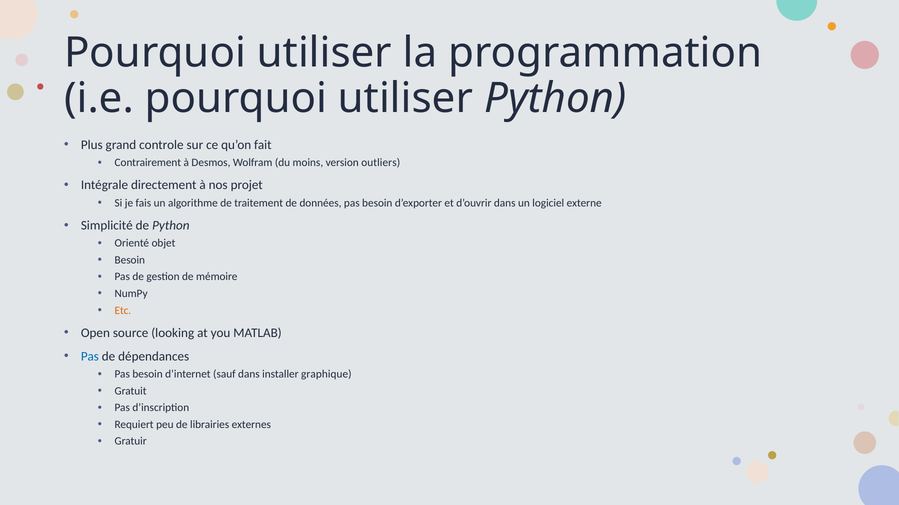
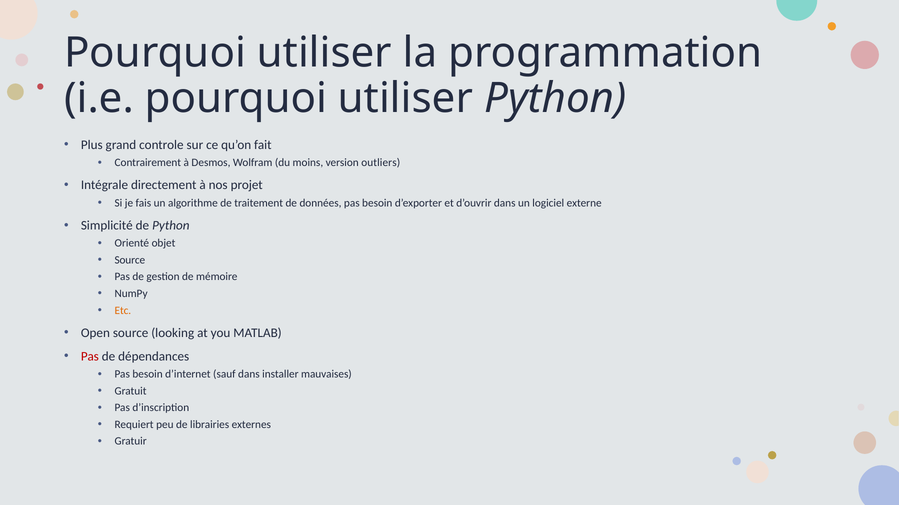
Besoin: Besoin -> Source (130, 260)
Pas colour: blue -> red (90, 357)
graphique: graphique -> mauvaises (326, 375)
